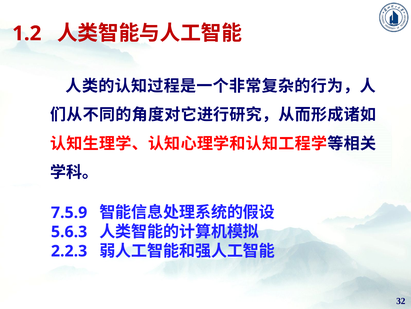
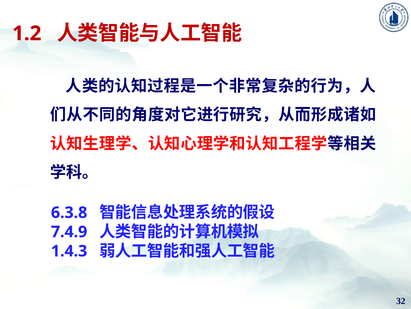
7.5.9: 7.5.9 -> 6.3.8 (69, 212)
5.6.3: 5.6.3 -> 7.4.9 (69, 231)
2.2.3: 2.2.3 -> 1.4.3 (69, 251)
